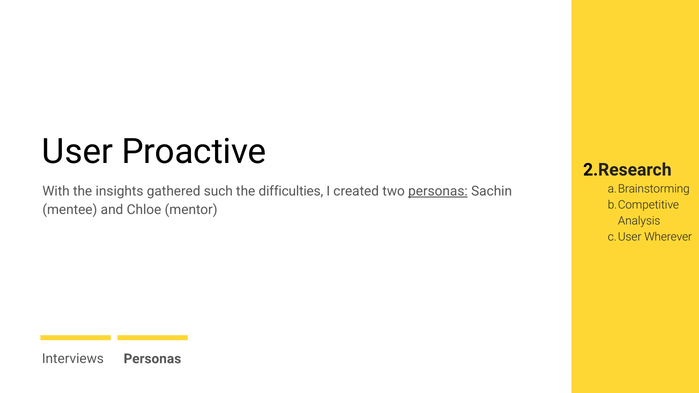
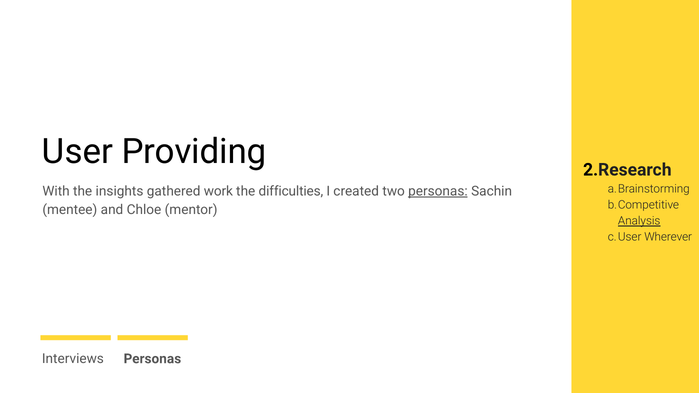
Proactive: Proactive -> Providing (194, 152)
such: such -> work (218, 191)
Analysis underline: none -> present (639, 221)
